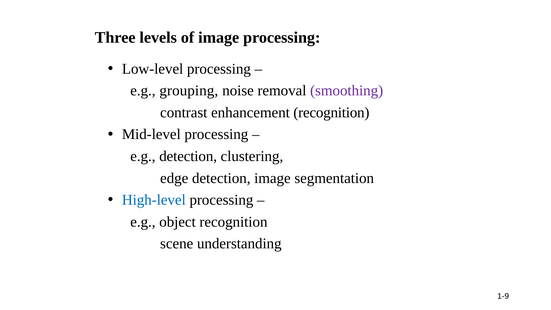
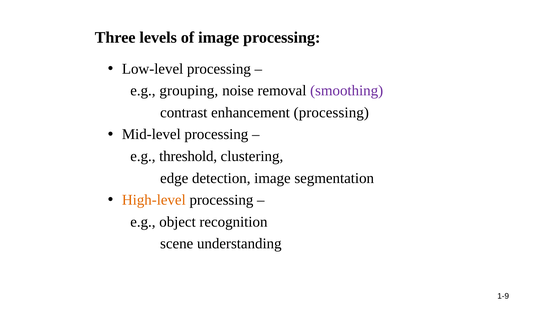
enhancement recognition: recognition -> processing (331, 112)
e.g detection: detection -> threshold (188, 156)
High-level colour: blue -> orange (154, 200)
